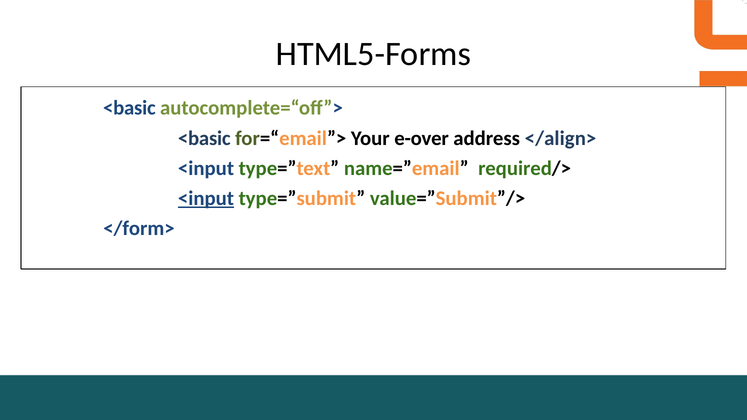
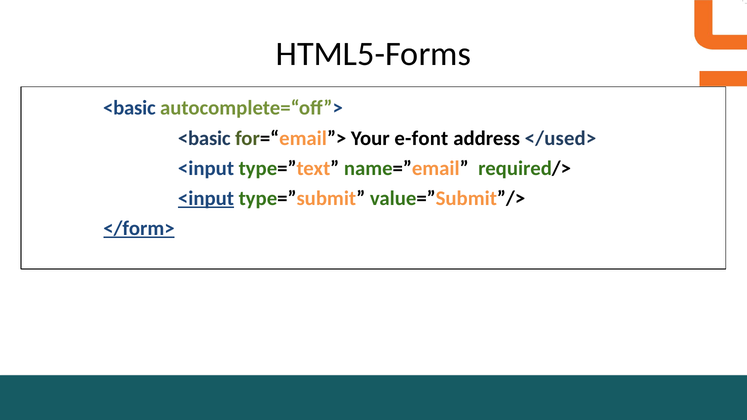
e-over: e-over -> e-font (421, 138)
</align>: </align> -> </used> (560, 138)
</form> underline: none -> present (139, 229)
